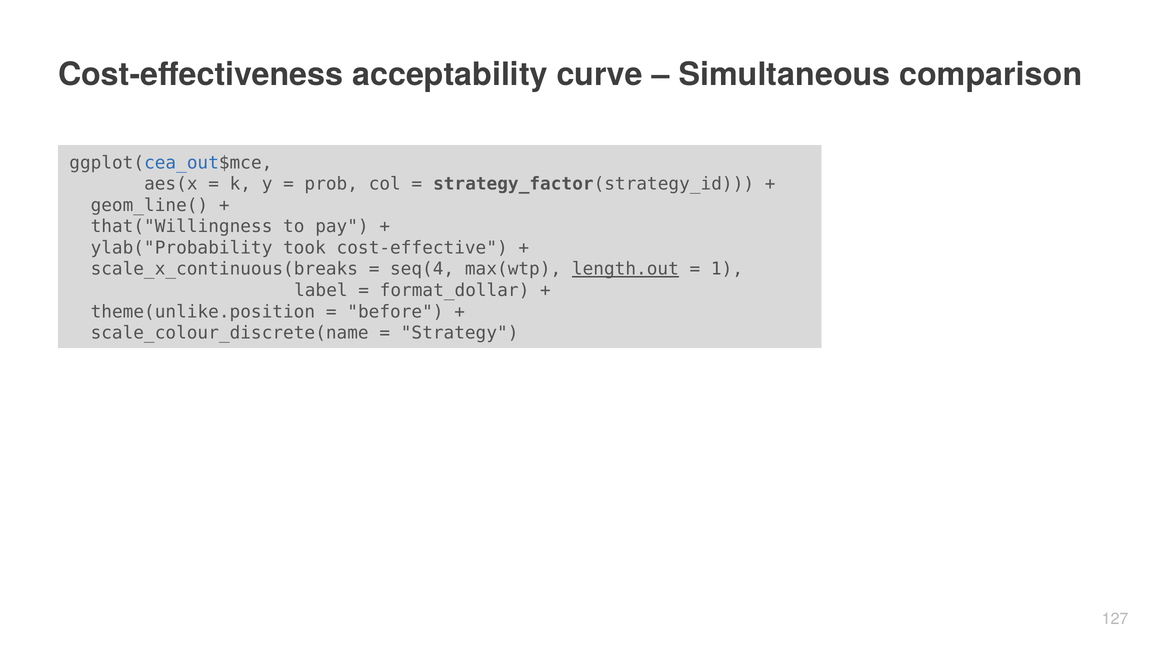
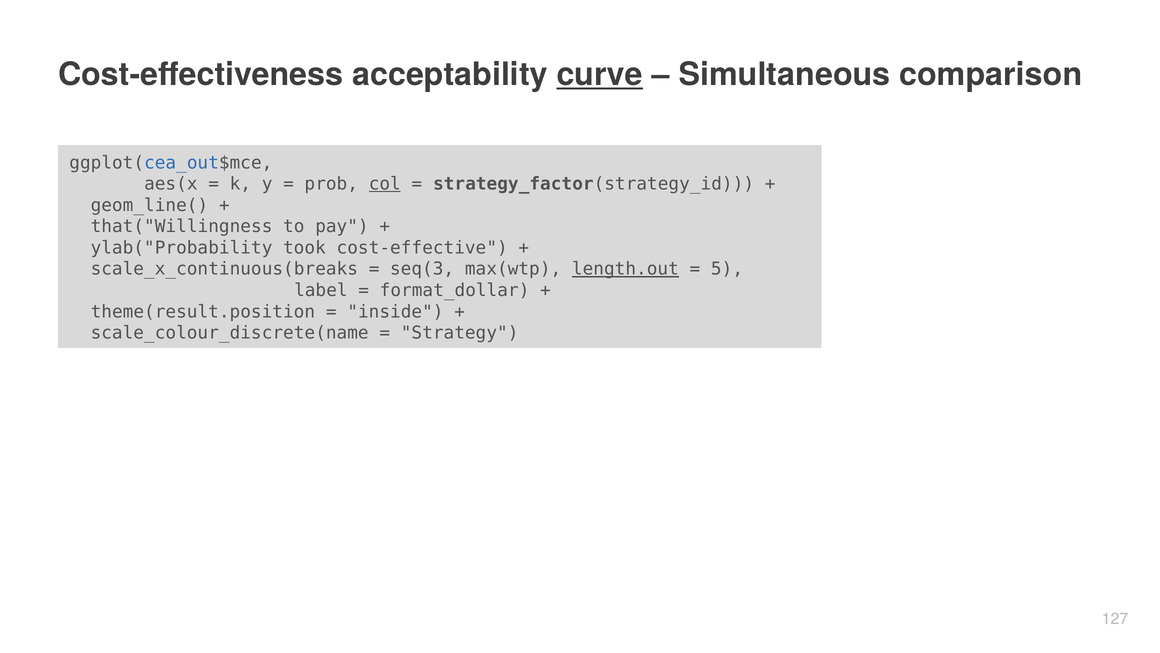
curve underline: none -> present (600, 75)
col underline: none -> present (385, 184)
seq(4: seq(4 -> seq(3 (422, 269)
1: 1 -> 5 (727, 269)
theme(unlike.position: theme(unlike.position -> theme(result.position (203, 312)
before: before -> inside (395, 312)
